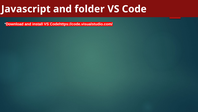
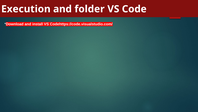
Javascript: Javascript -> Execution (26, 9)
